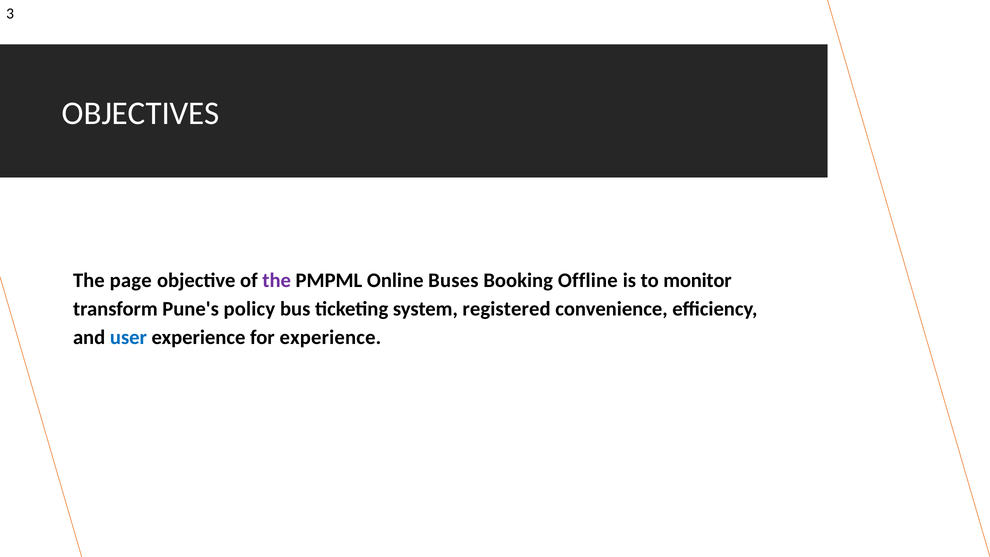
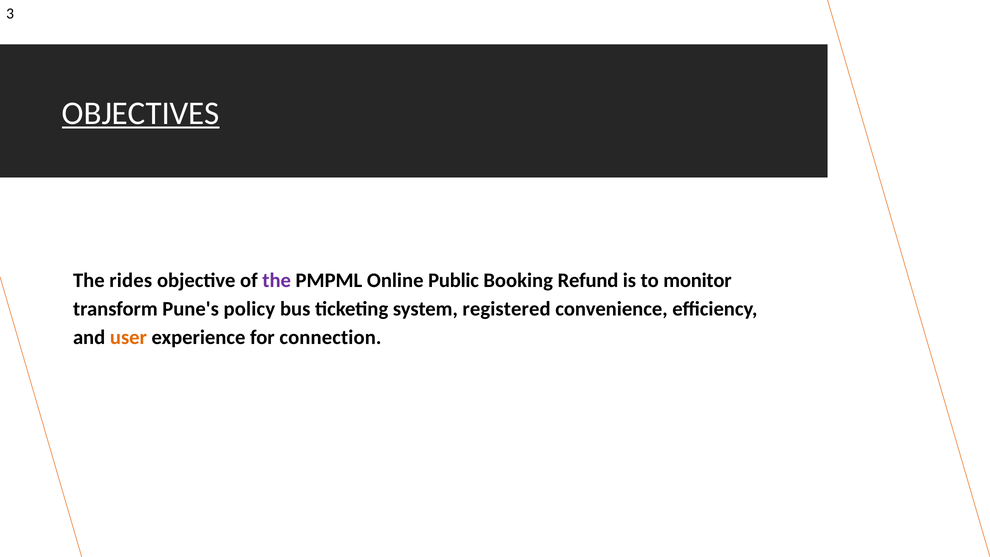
OBJECTIVES underline: none -> present (141, 113)
page: page -> rides (131, 280)
Buses: Buses -> Public (454, 280)
Offline: Offline -> Refund (588, 280)
user colour: blue -> orange (128, 337)
for experience: experience -> connection (330, 337)
